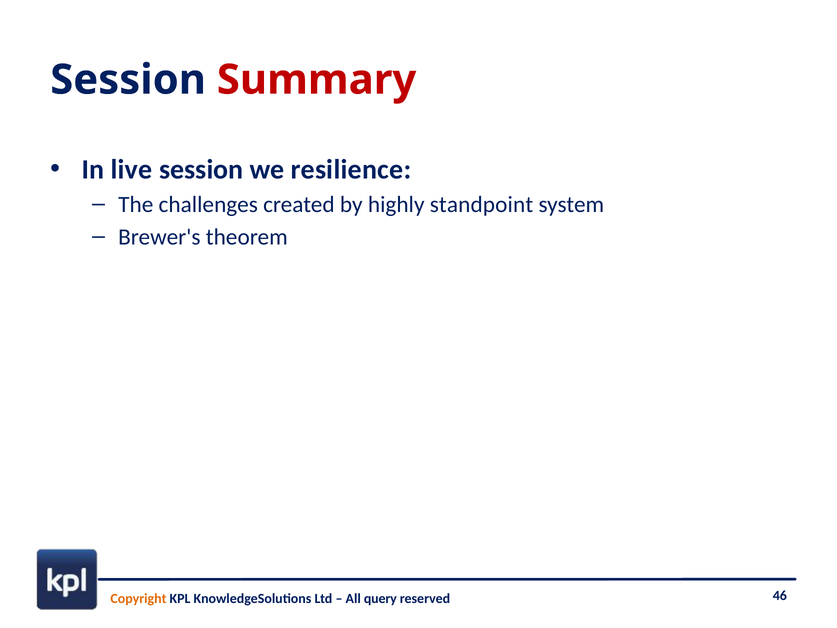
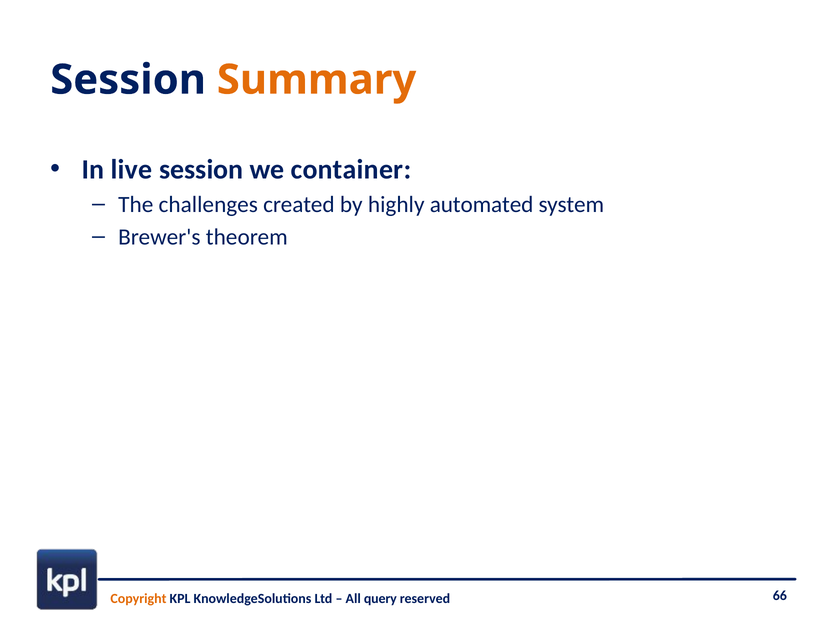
Summary colour: red -> orange (317, 80)
resilience: resilience -> container (351, 169)
standpoint: standpoint -> automated (482, 204)
46: 46 -> 66 (780, 595)
